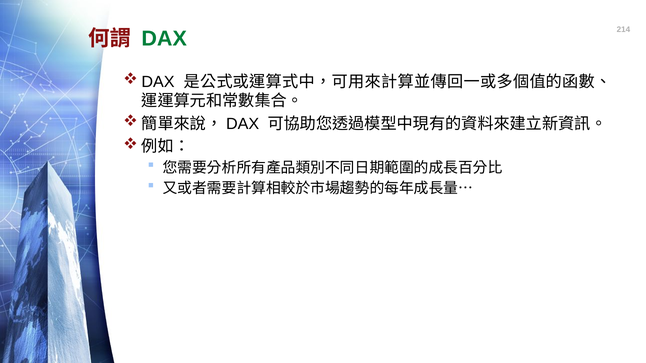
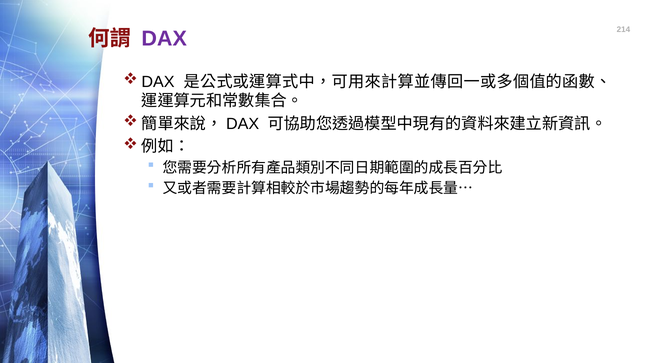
DAX colour: green -> purple (164, 39)
